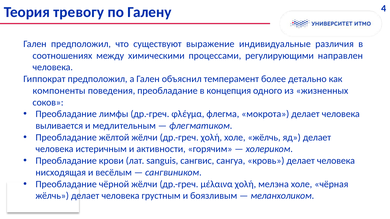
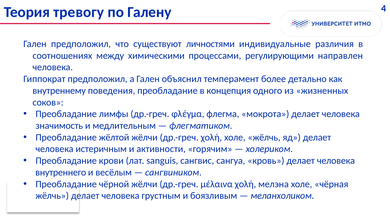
выражение: выражение -> личностями (210, 44)
компоненты: компоненты -> внутреннему (59, 91)
выливается: выливается -> значимость (59, 126)
нисходящая: нисходящая -> внутреннего (61, 173)
